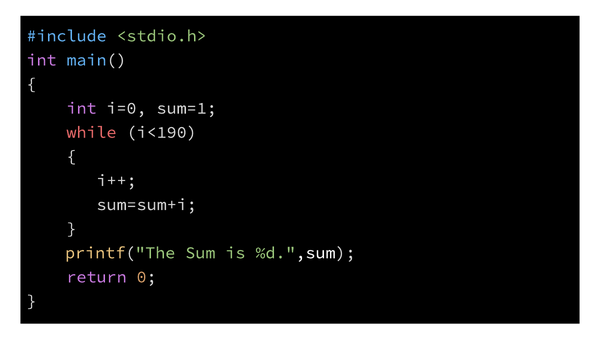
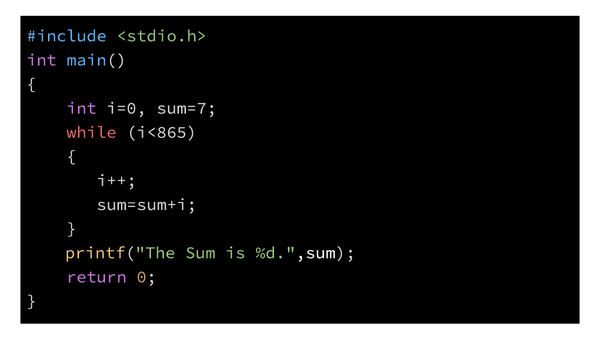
sum=1: sum=1 -> sum=7 (187, 108)
i<190: i<190 -> i<865 (162, 132)
